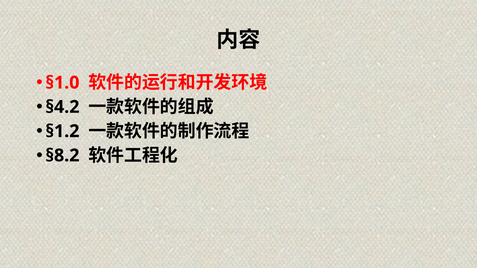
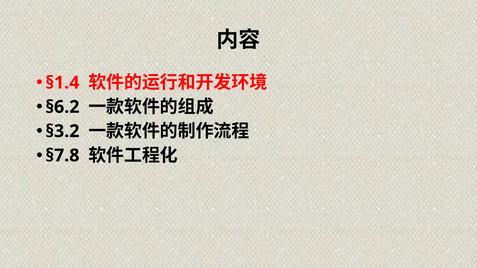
§1.0: §1.0 -> §1.4 (62, 83)
§4.2: §4.2 -> §6.2 (62, 107)
§1.2: §1.2 -> §3.2 (62, 131)
§8.2: §8.2 -> §7.8 (62, 156)
